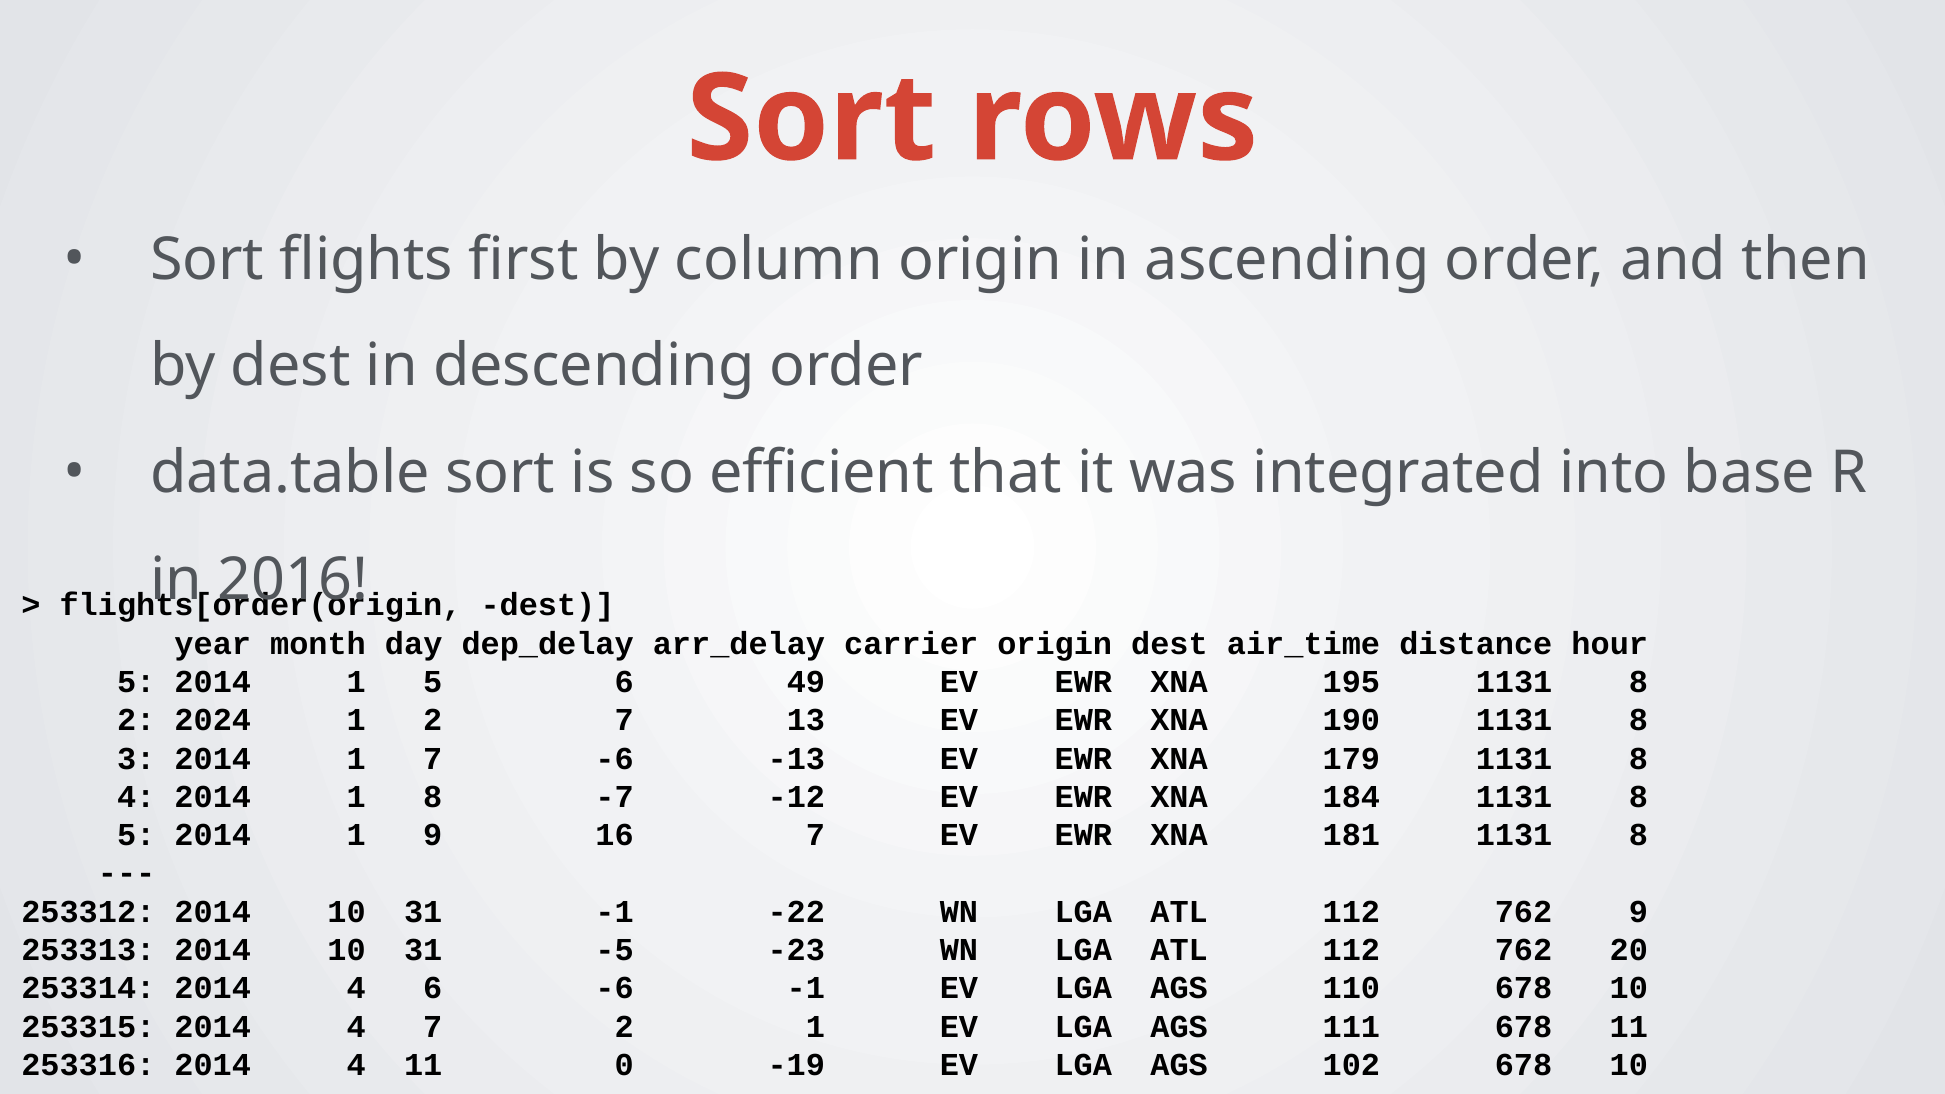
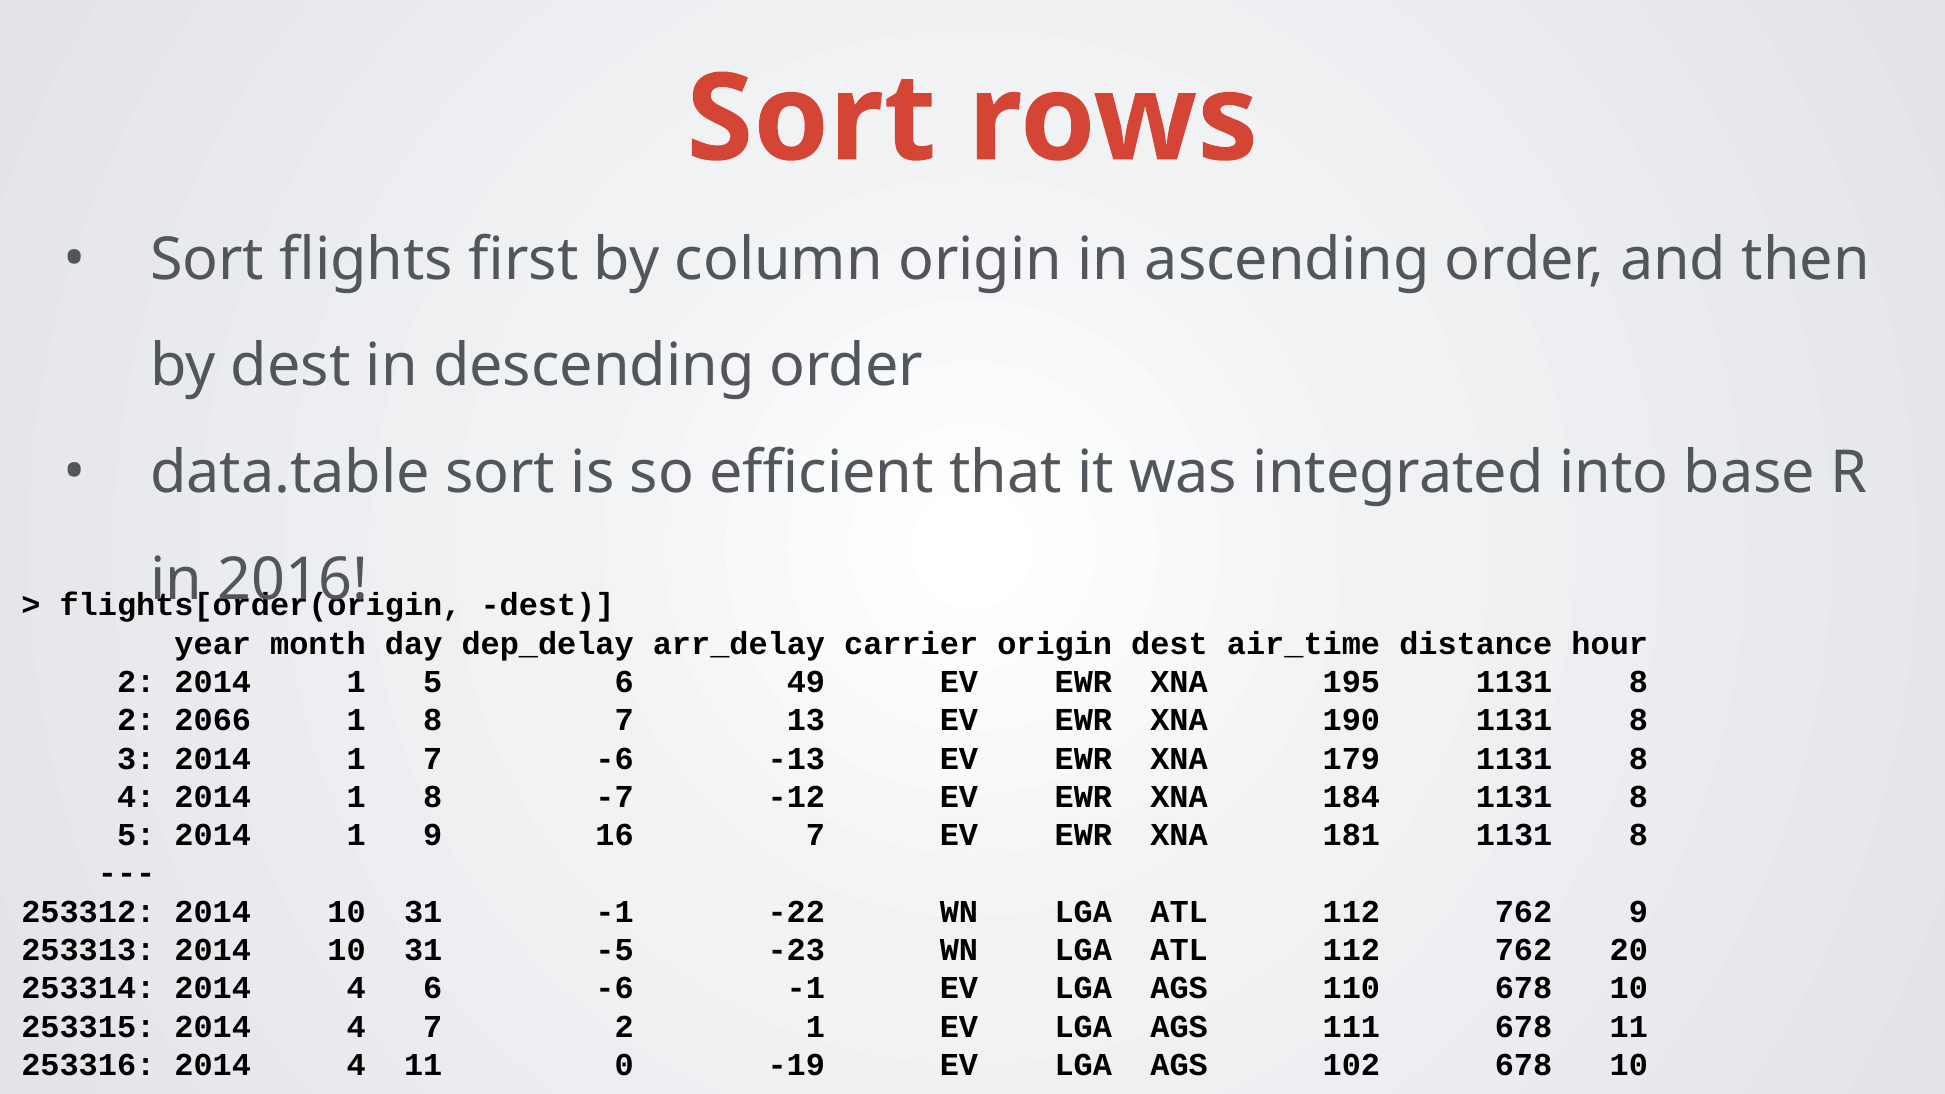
5: 5 -> 2 (136, 682)
2024: 2024 -> 2066 (213, 720)
2: 2 -> 8 (433, 720)
